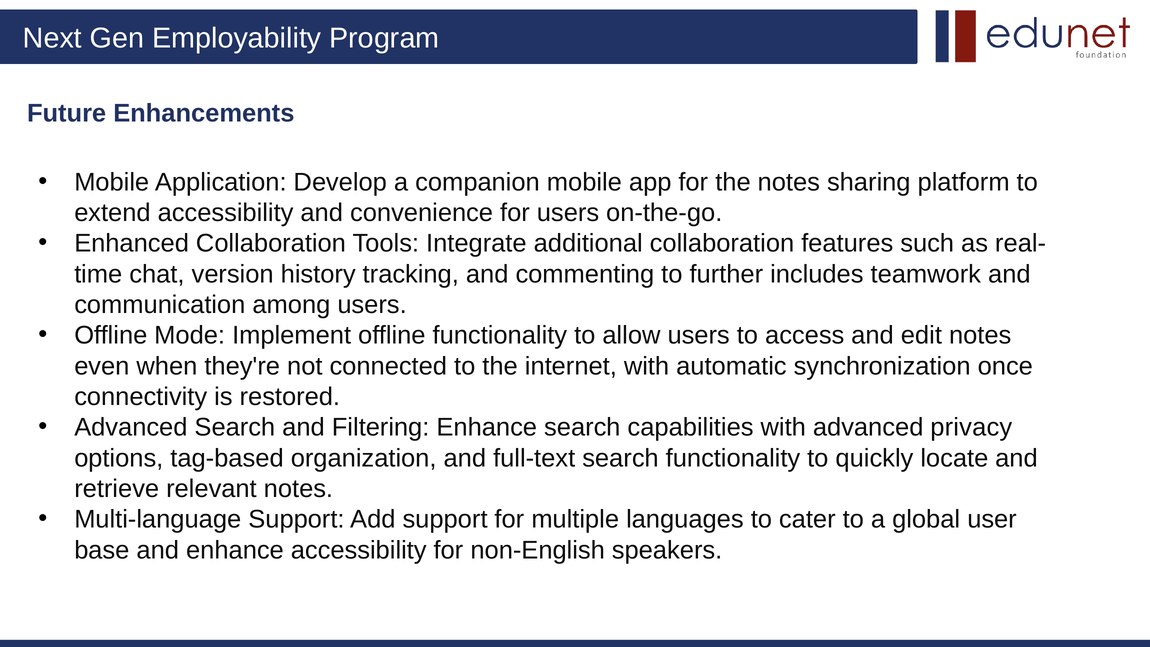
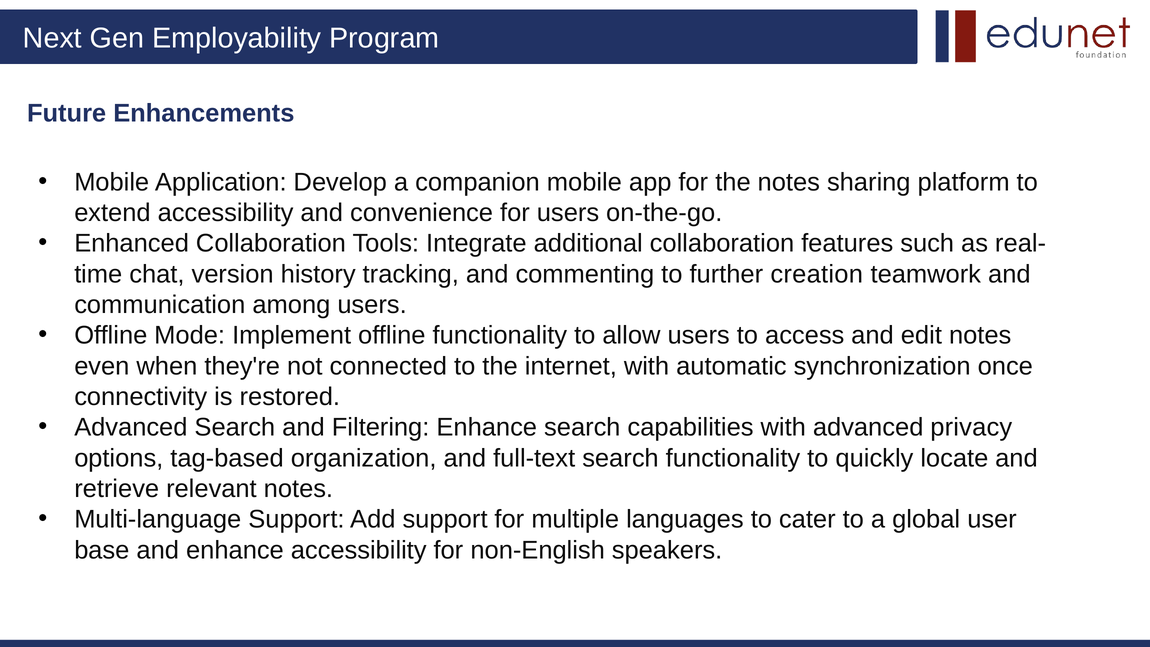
includes: includes -> creation (817, 274)
